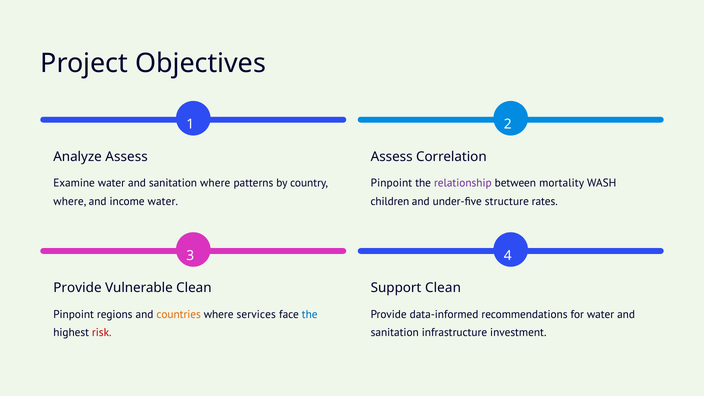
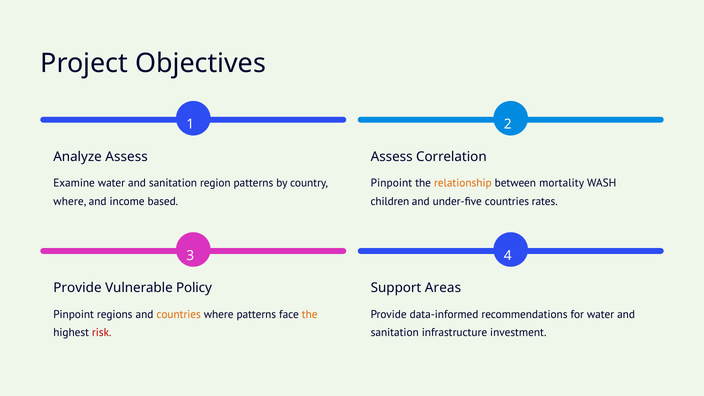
sanitation where: where -> region (215, 183)
relationship colour: purple -> orange (463, 183)
income water: water -> based (163, 201)
under-five structure: structure -> countries (507, 201)
Vulnerable Clean: Clean -> Policy (194, 288)
Support Clean: Clean -> Areas (443, 288)
where services: services -> patterns (256, 314)
the colour: blue -> orange (310, 314)
